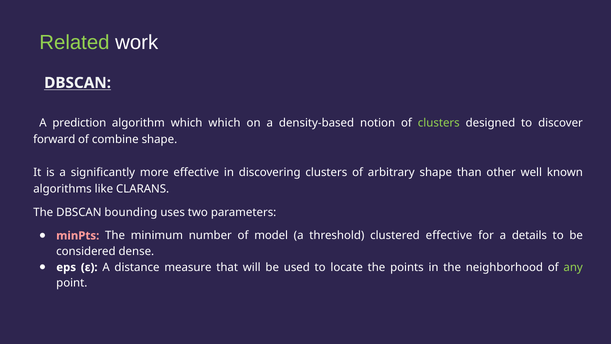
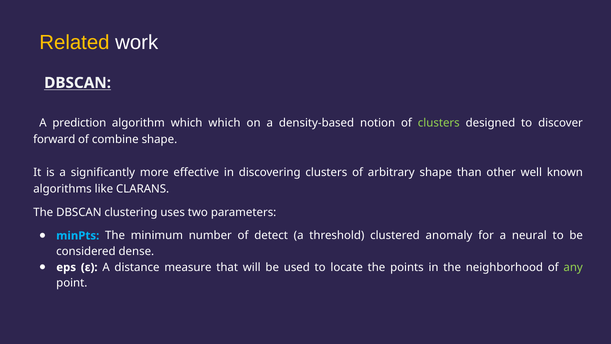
Related colour: light green -> yellow (74, 42)
bounding: bounding -> clustering (131, 212)
minPts colour: pink -> light blue (78, 235)
model: model -> detect (271, 235)
clustered effective: effective -> anomaly (449, 235)
details: details -> neural (529, 235)
